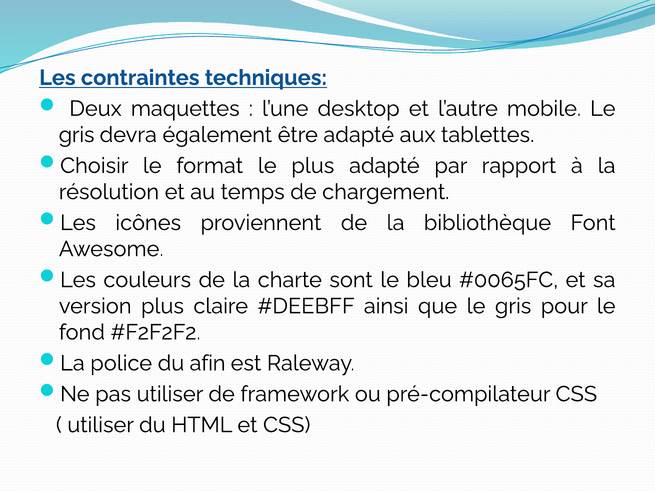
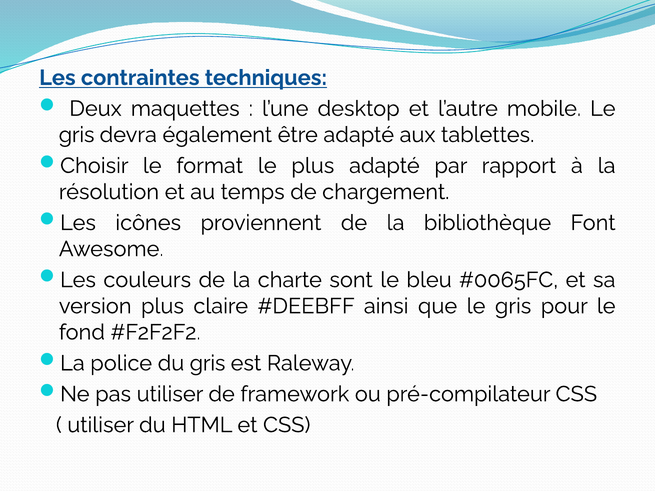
du afin: afin -> gris (208, 363)
